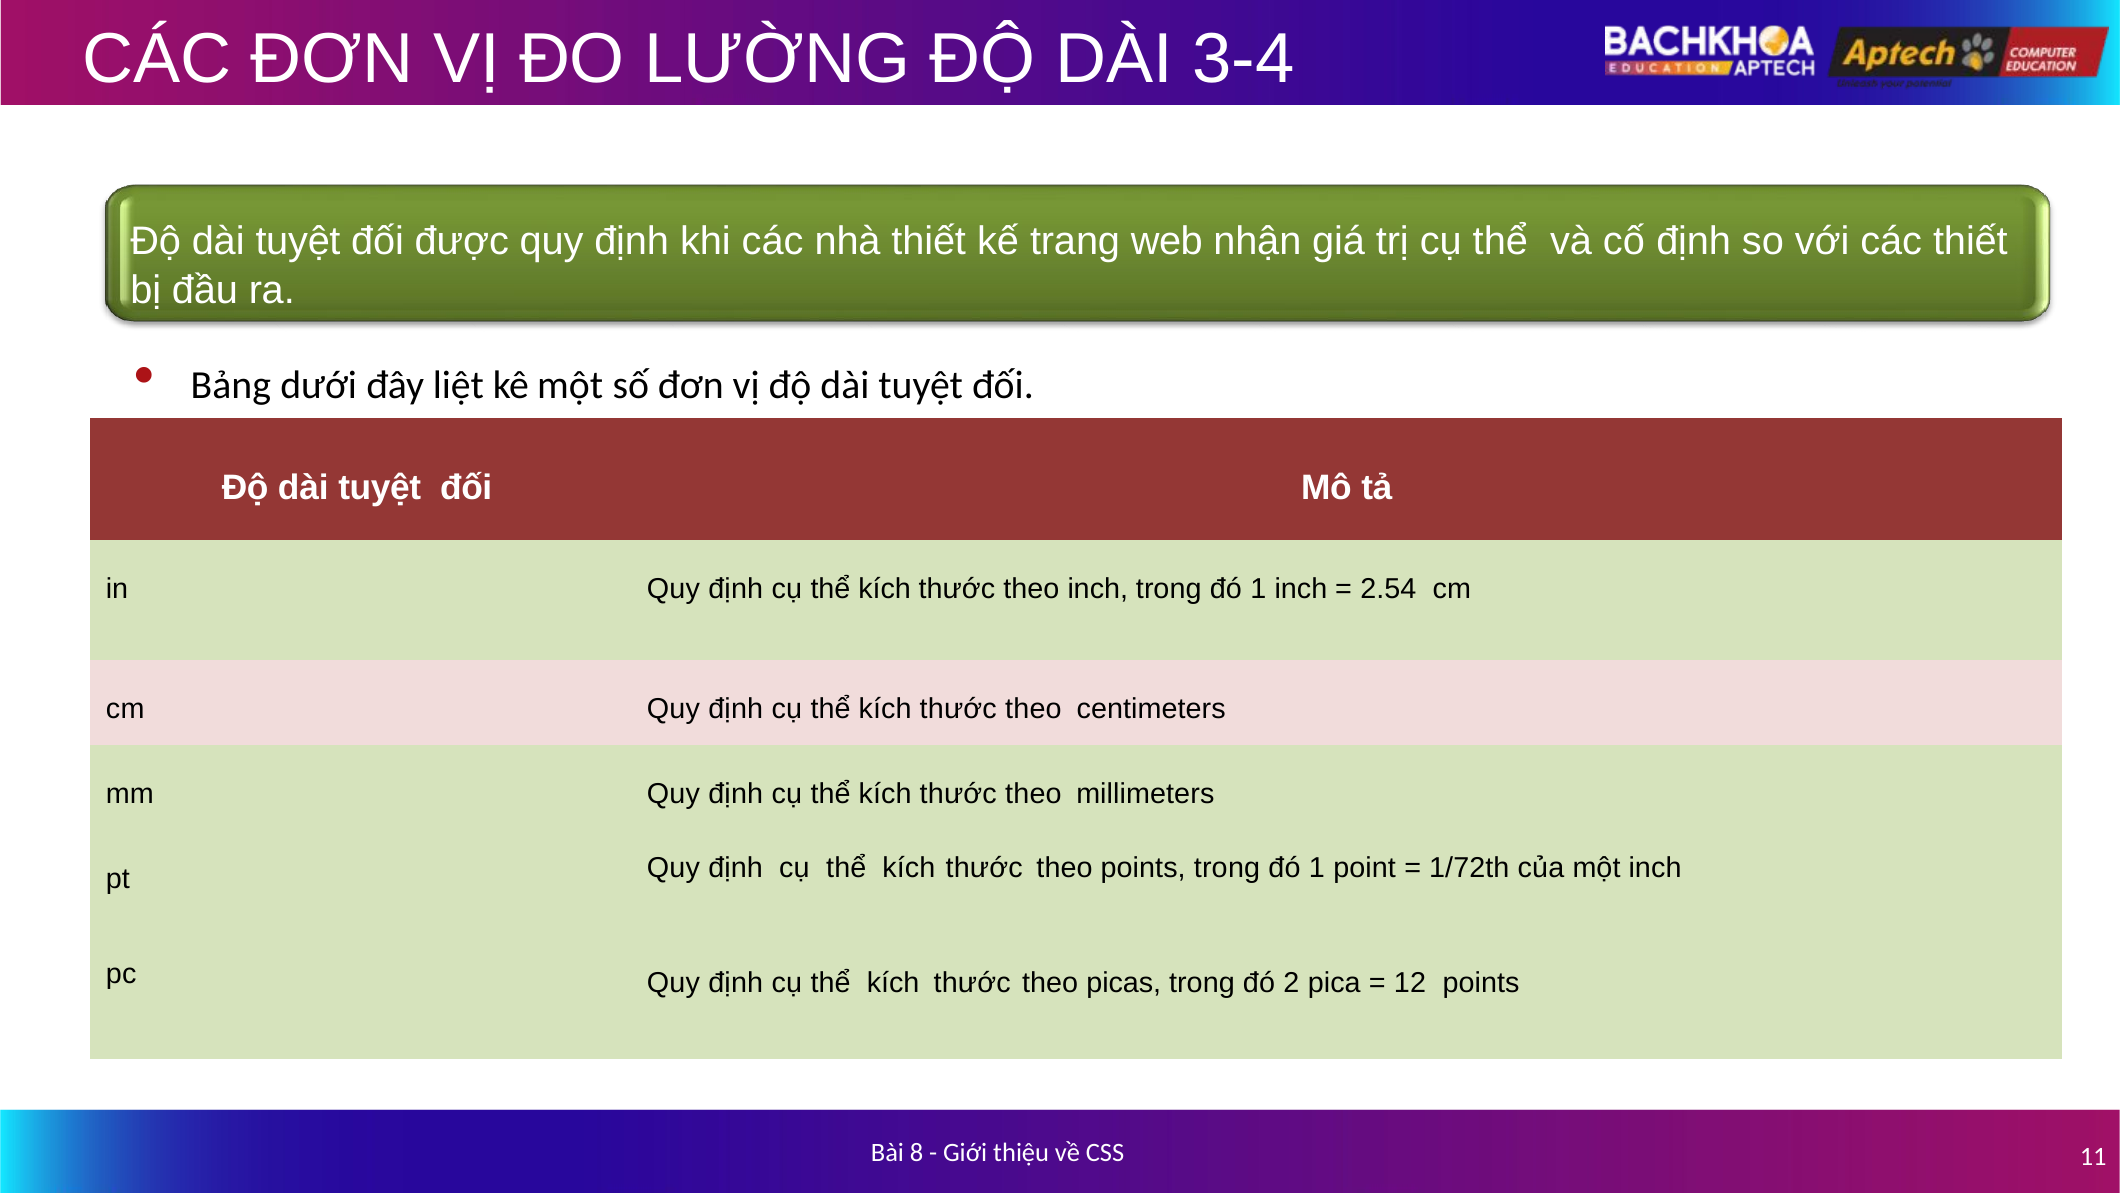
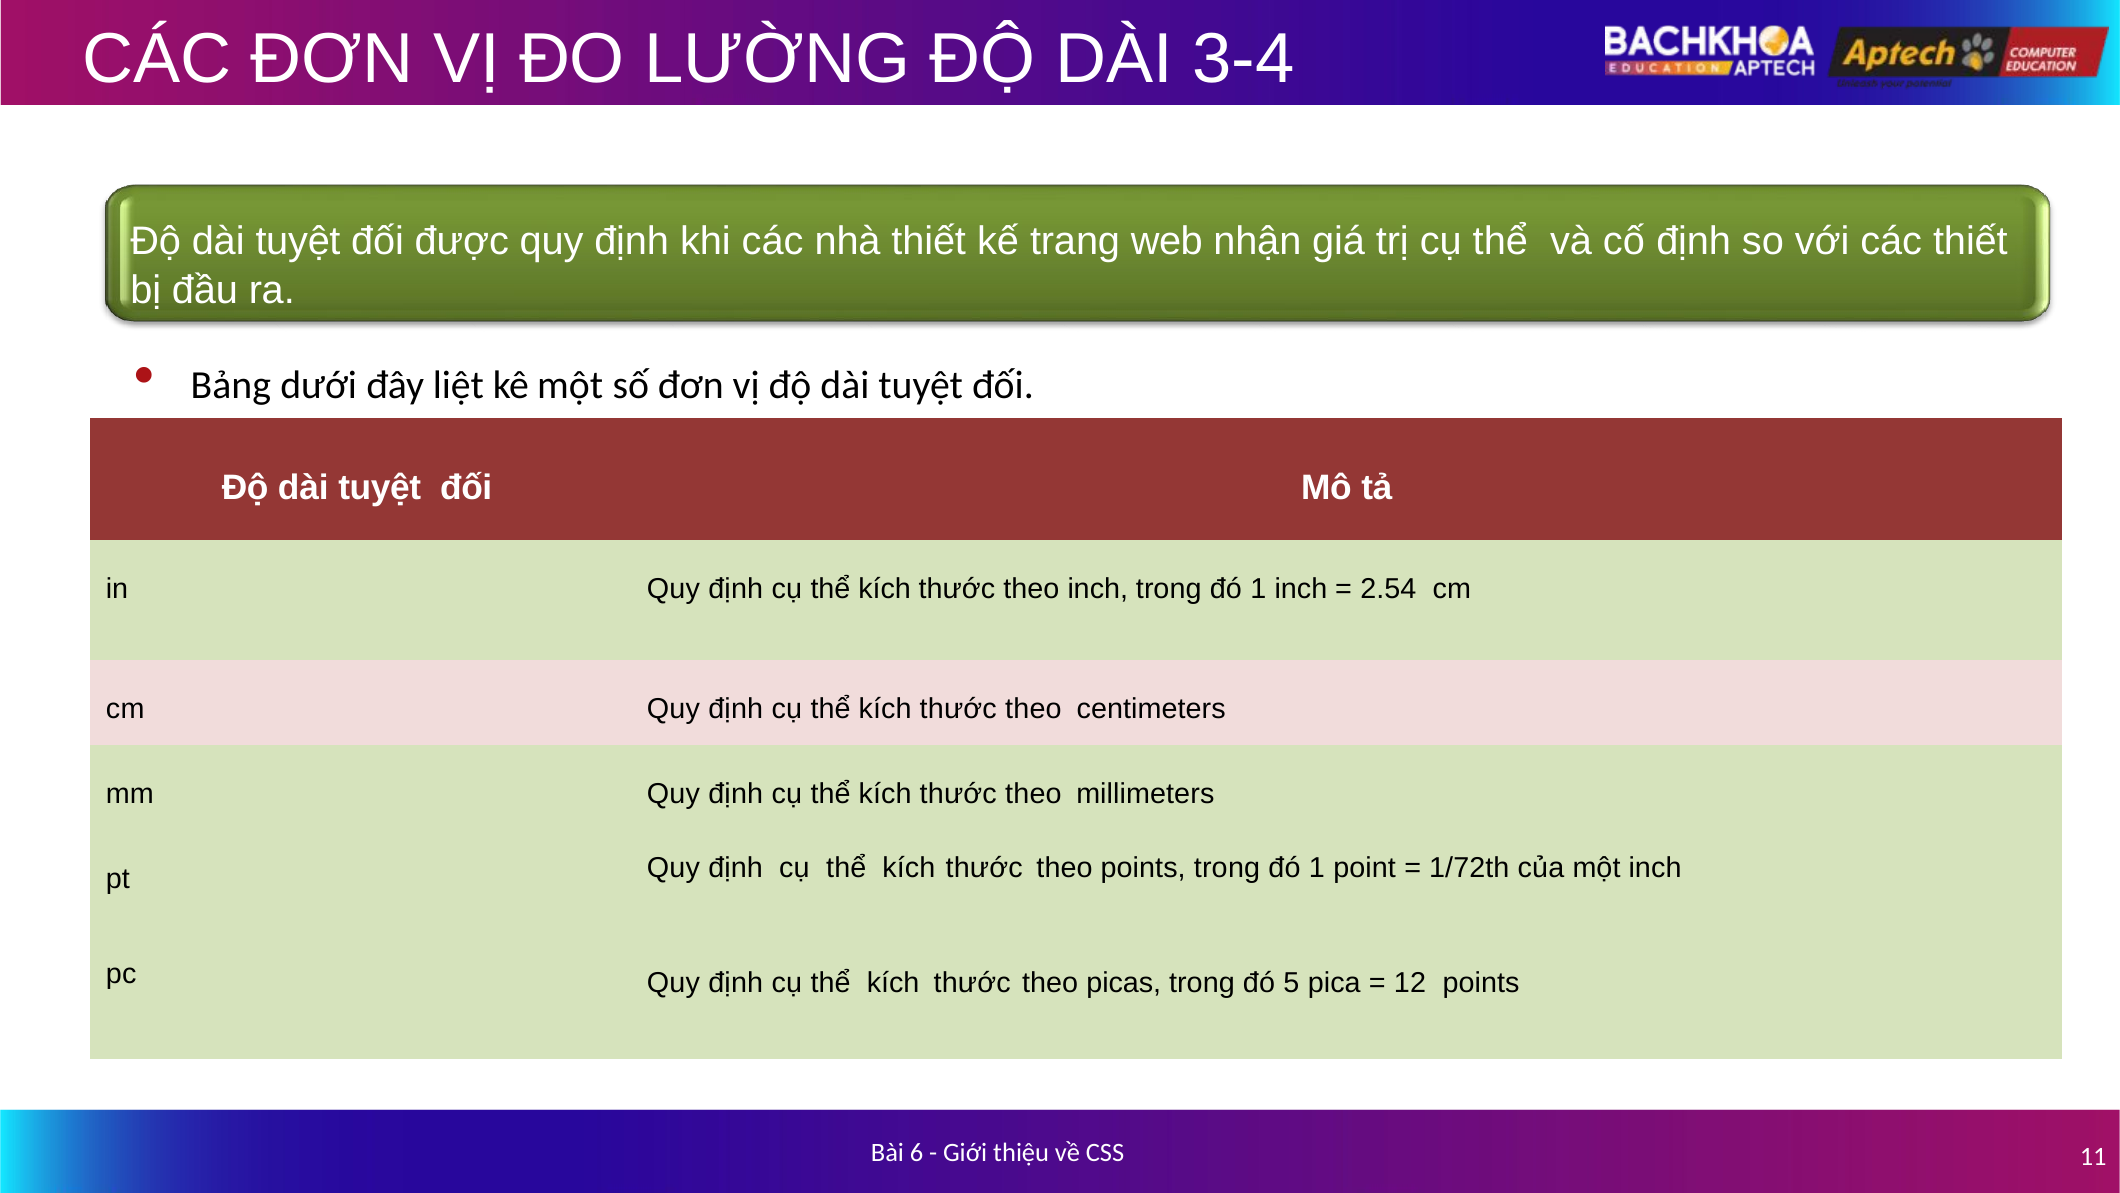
2: 2 -> 5 (1291, 983)
8: 8 -> 6 (917, 1152)
